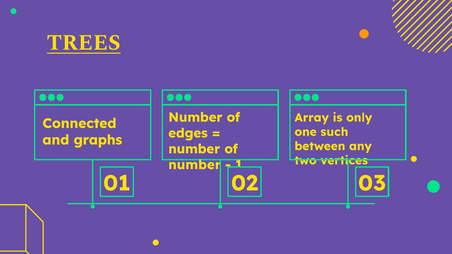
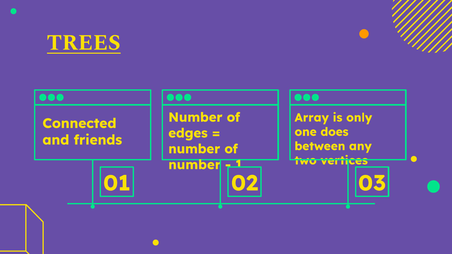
such: such -> does (334, 132)
graphs: graphs -> friends (98, 140)
